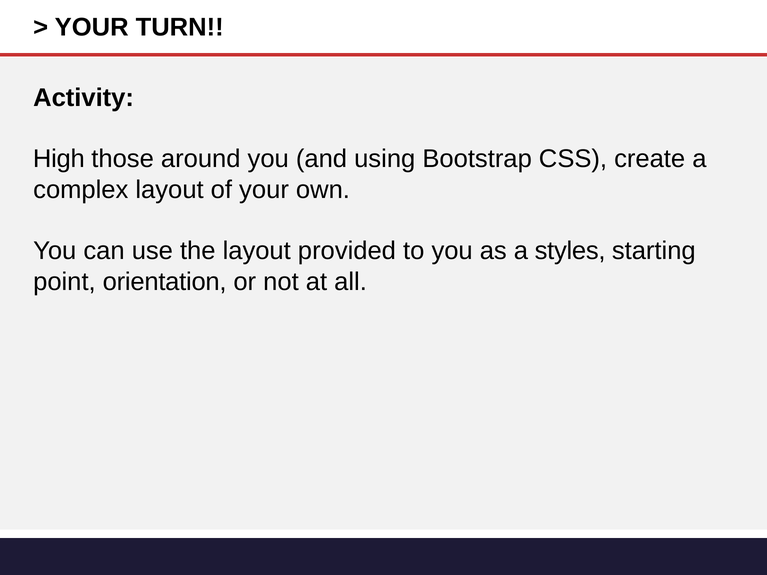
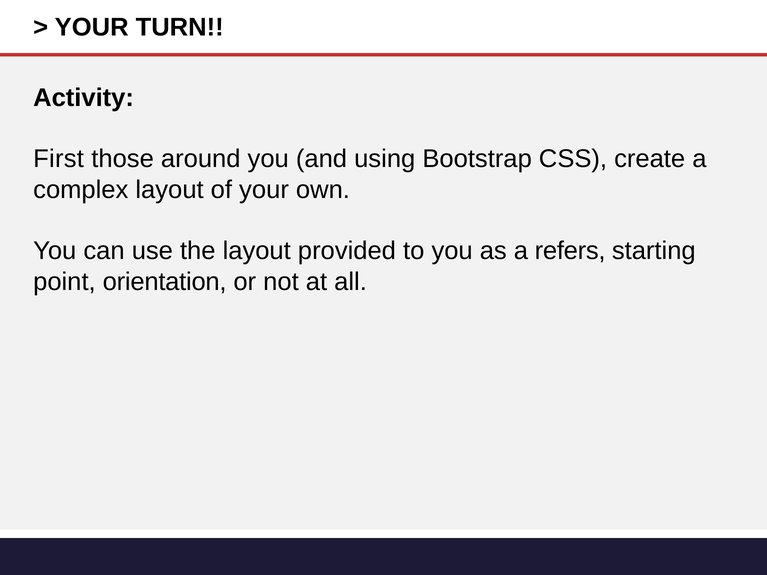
High: High -> First (59, 159)
styles: styles -> refers (570, 251)
